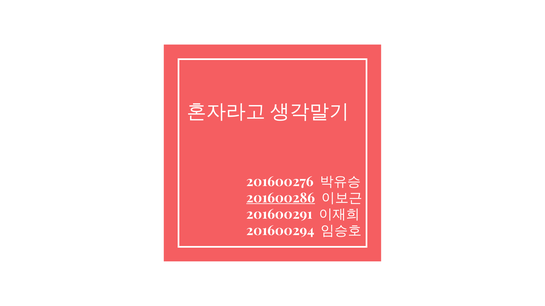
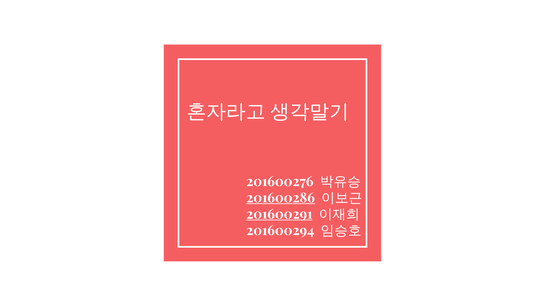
201600291 underline: none -> present (279, 215)
